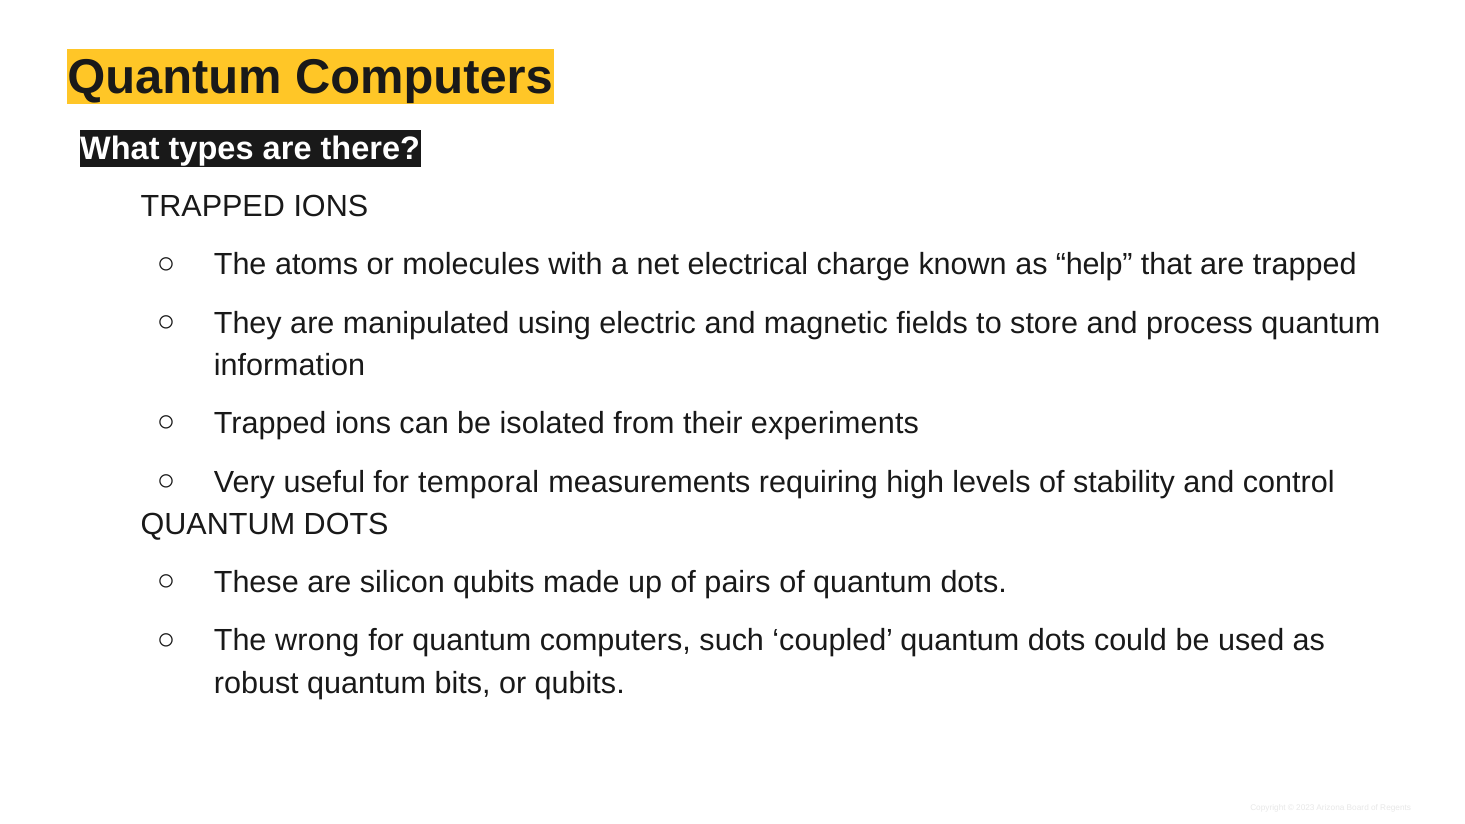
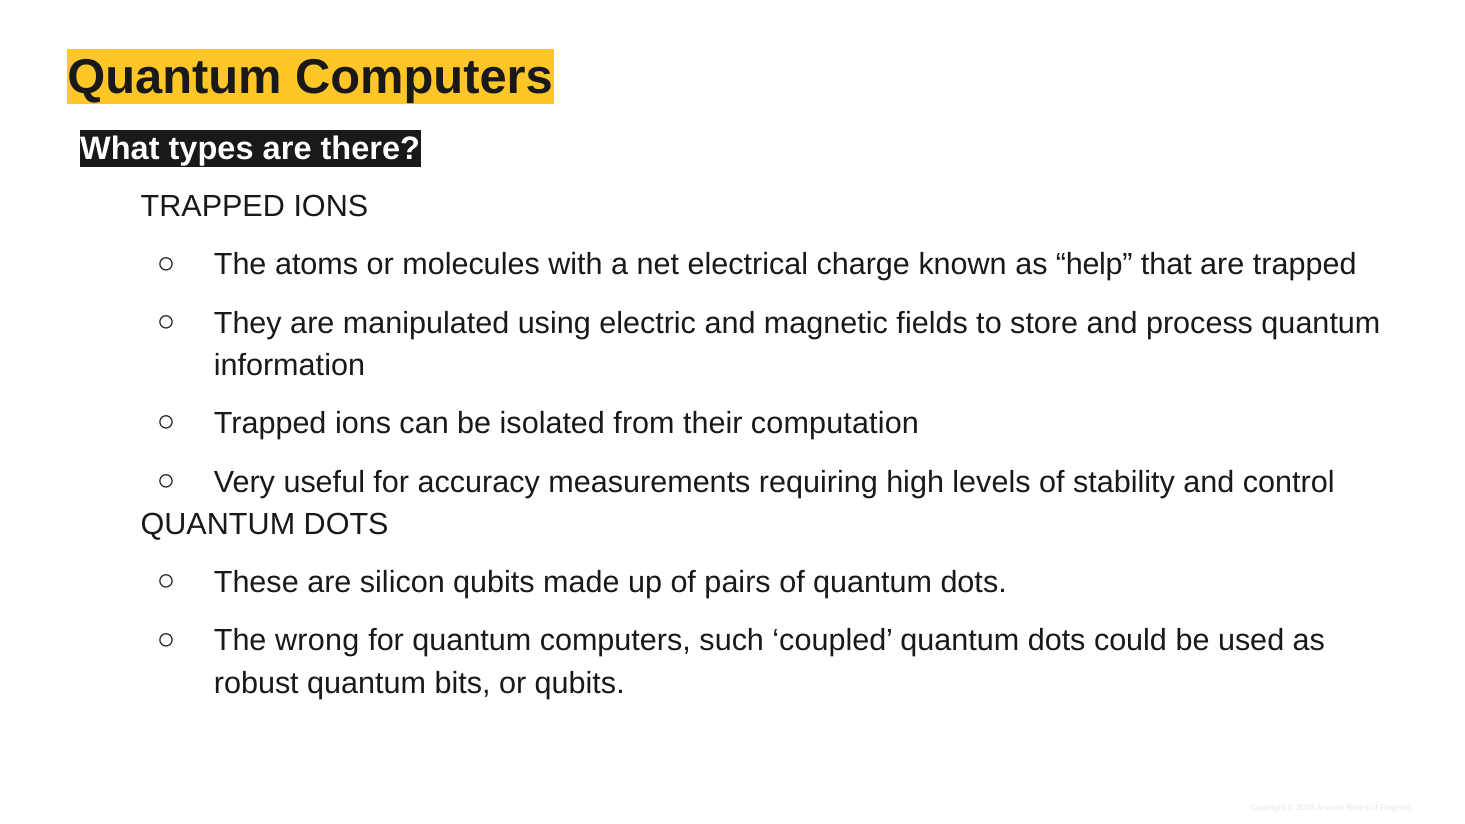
experiments: experiments -> computation (835, 424)
temporal: temporal -> accuracy (479, 482)
